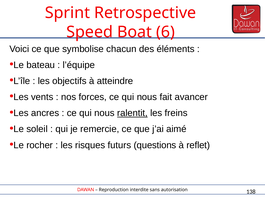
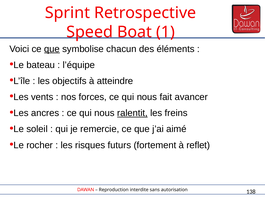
6: 6 -> 1 (165, 32)
que underline: none -> present (52, 49)
questions: questions -> fortement (155, 145)
